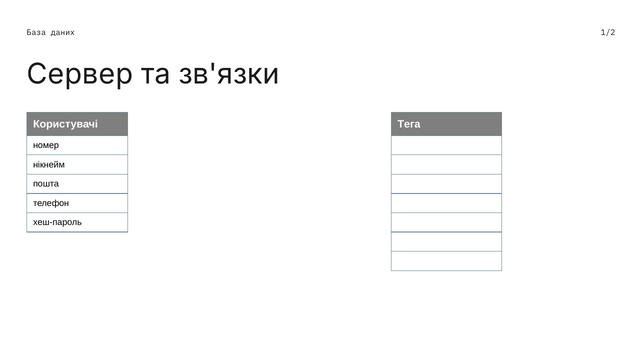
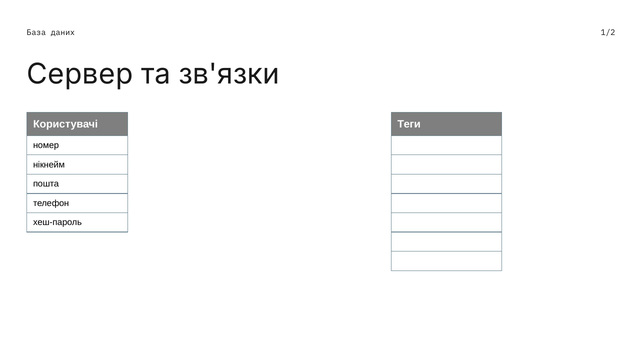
Тега: Тега -> Теги (409, 124)
